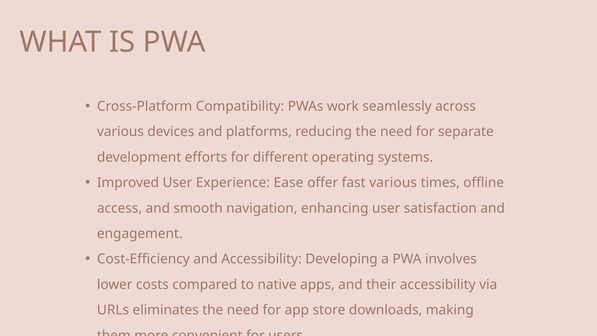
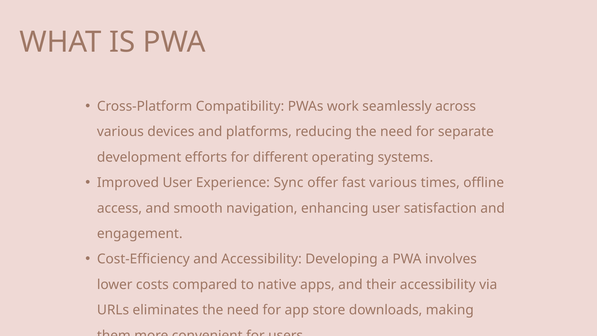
Ease: Ease -> Sync (289, 183)
